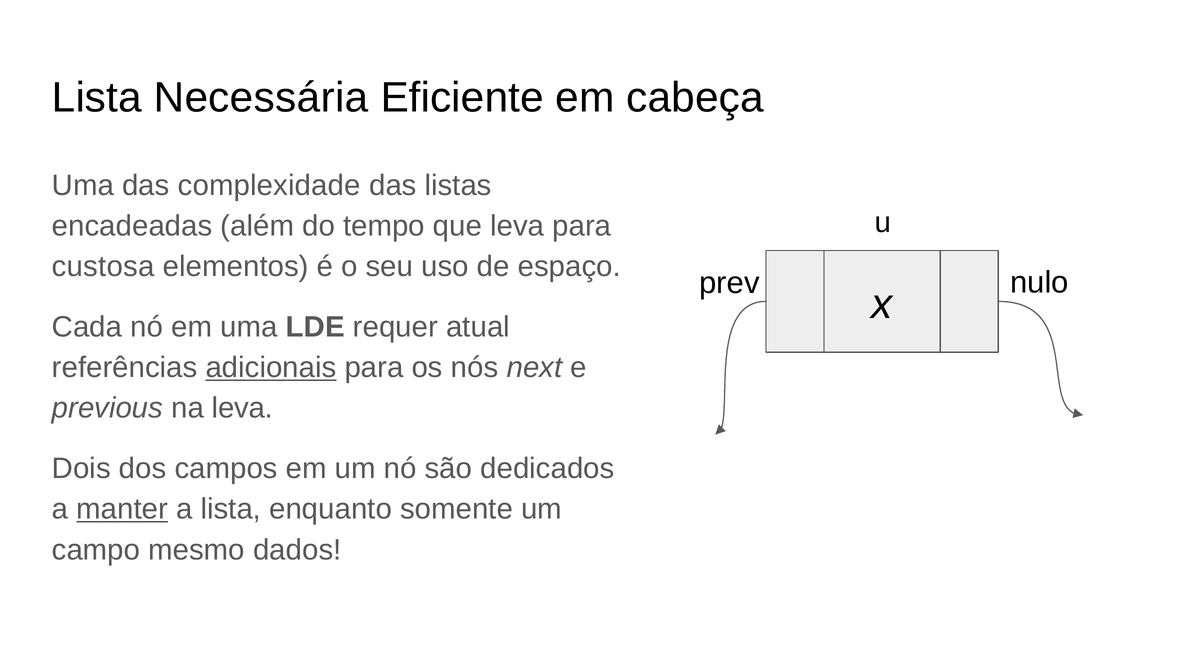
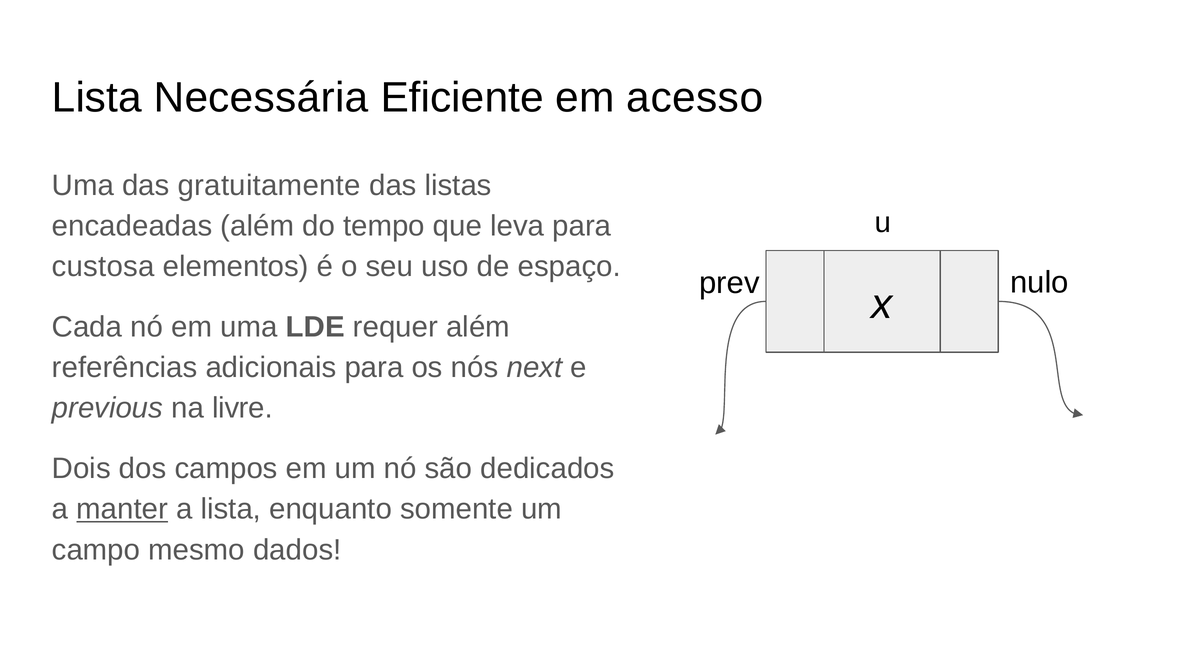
cabeça: cabeça -> acesso (695, 98)
complexidade: complexidade -> gratuitamente (269, 185)
requer atual: atual -> além (478, 327)
adicionais underline: present -> none (271, 367)
na leva: leva -> livre (242, 408)
